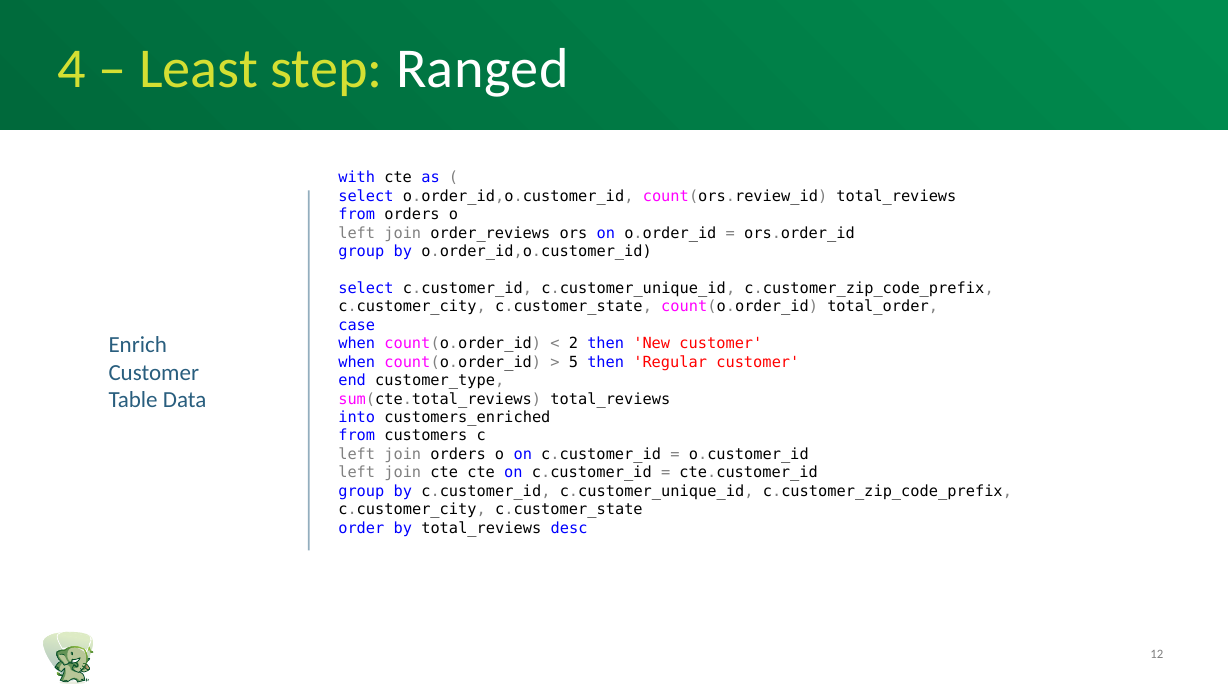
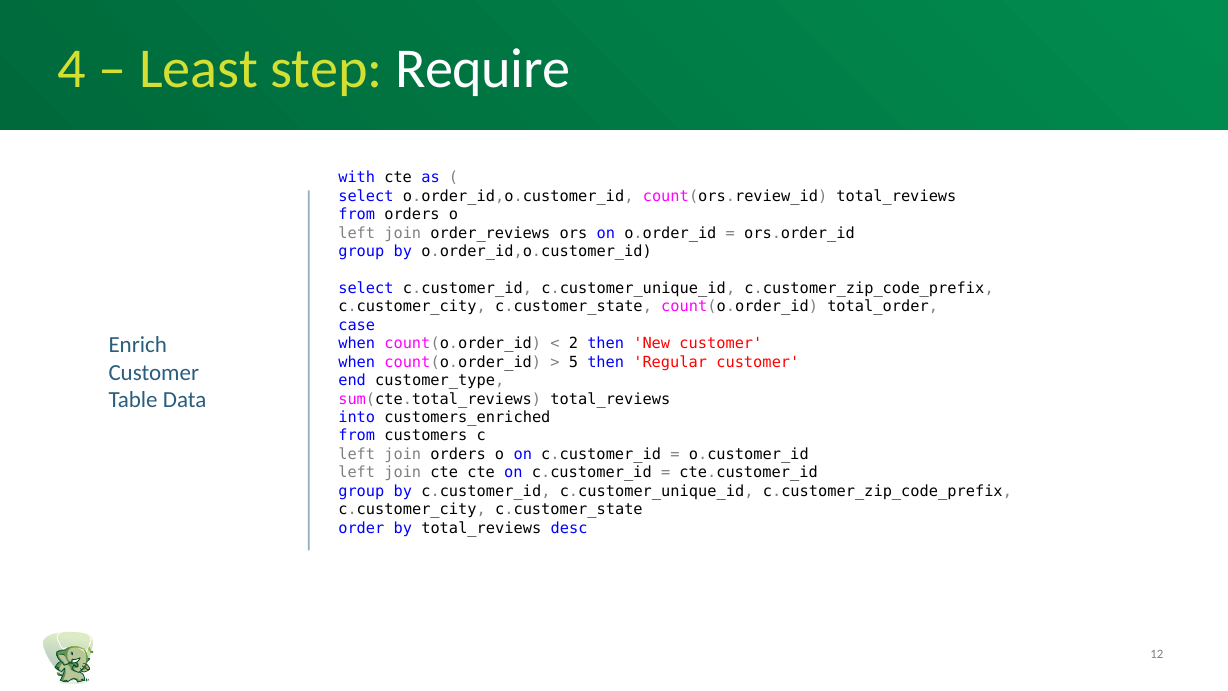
Ranged: Ranged -> Require (483, 68)
